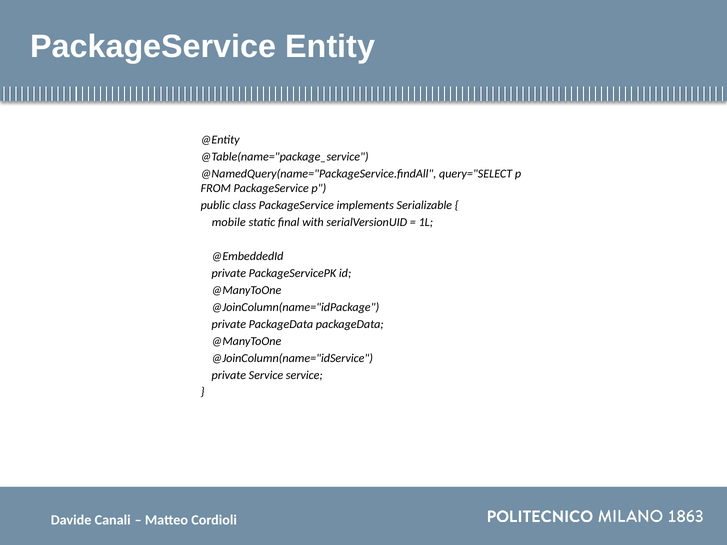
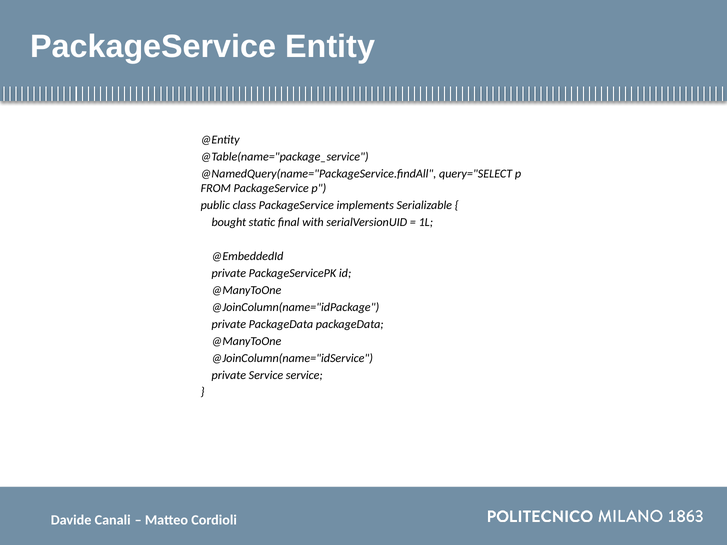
mobile: mobile -> bought (229, 222)
